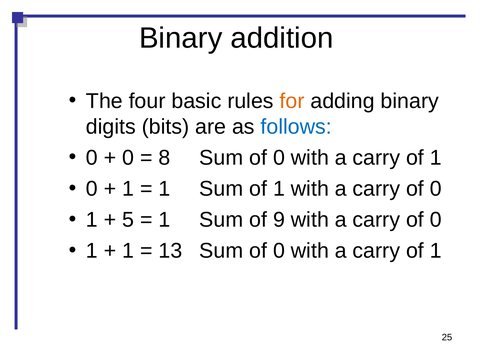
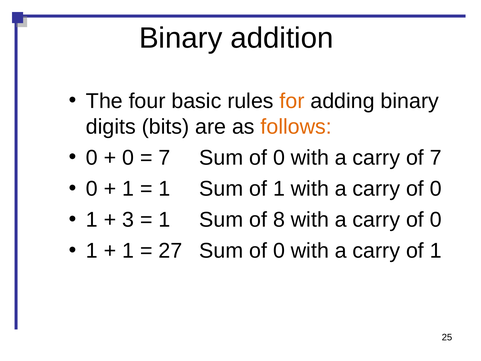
follows colour: blue -> orange (296, 127)
8: 8 -> 7 (164, 158)
1: 1 -> 7 (436, 158)
5: 5 -> 3 (128, 220)
9: 9 -> 8 (279, 220)
13: 13 -> 27 (170, 251)
